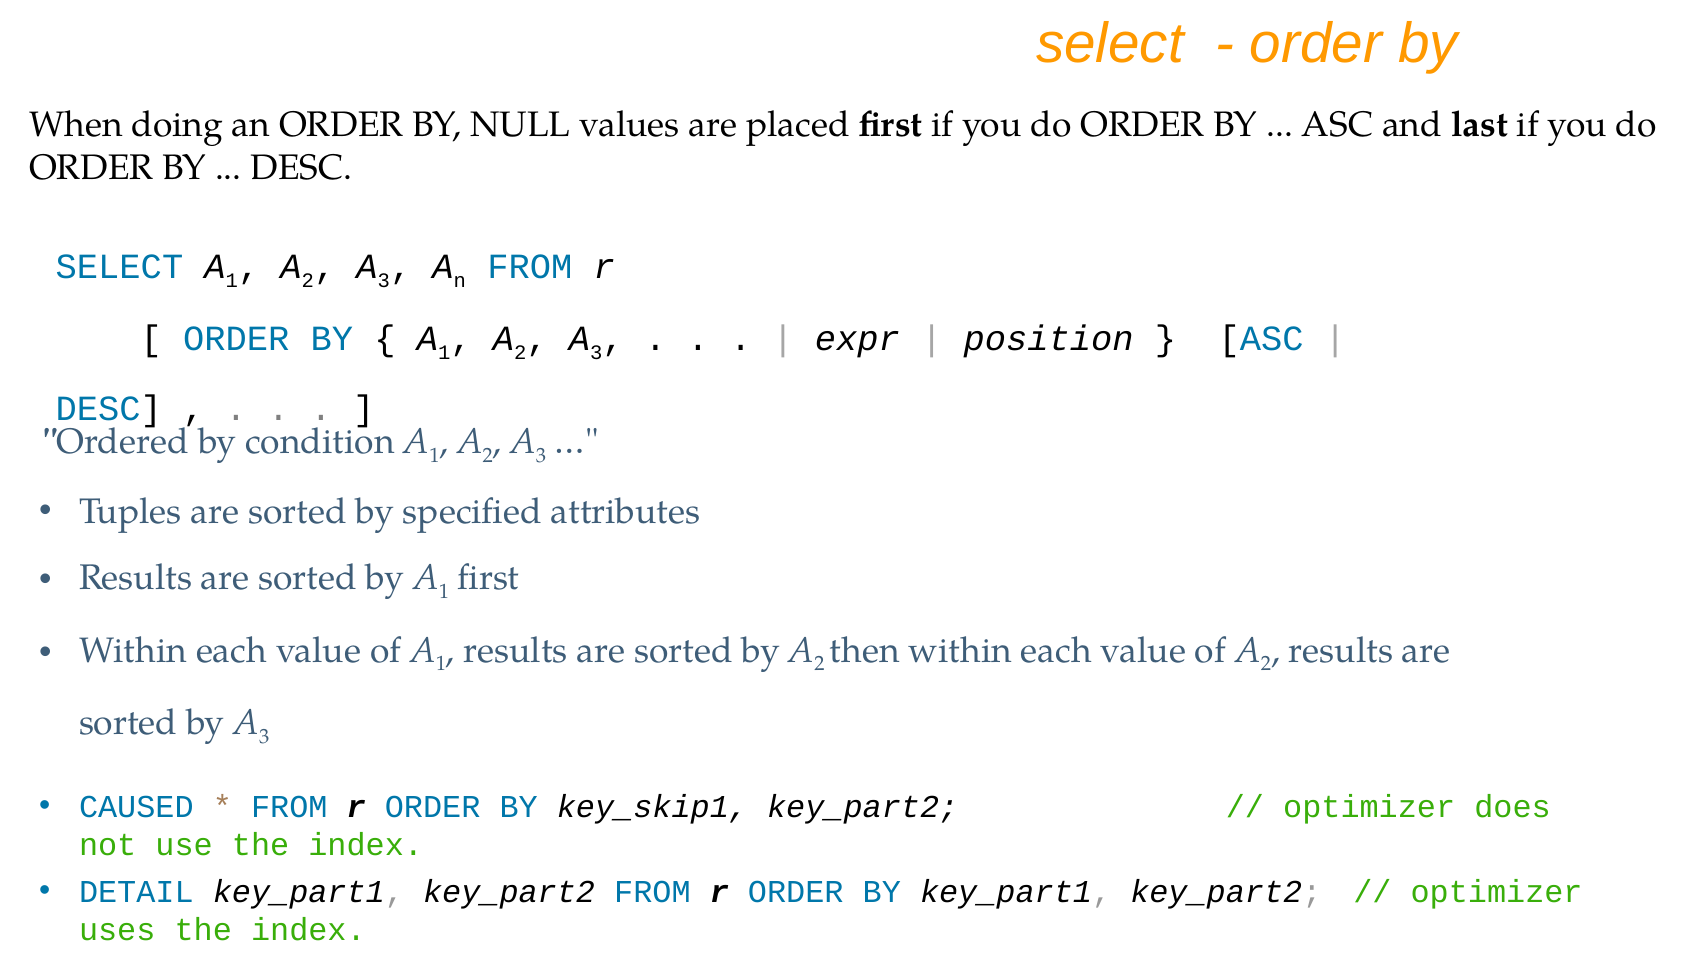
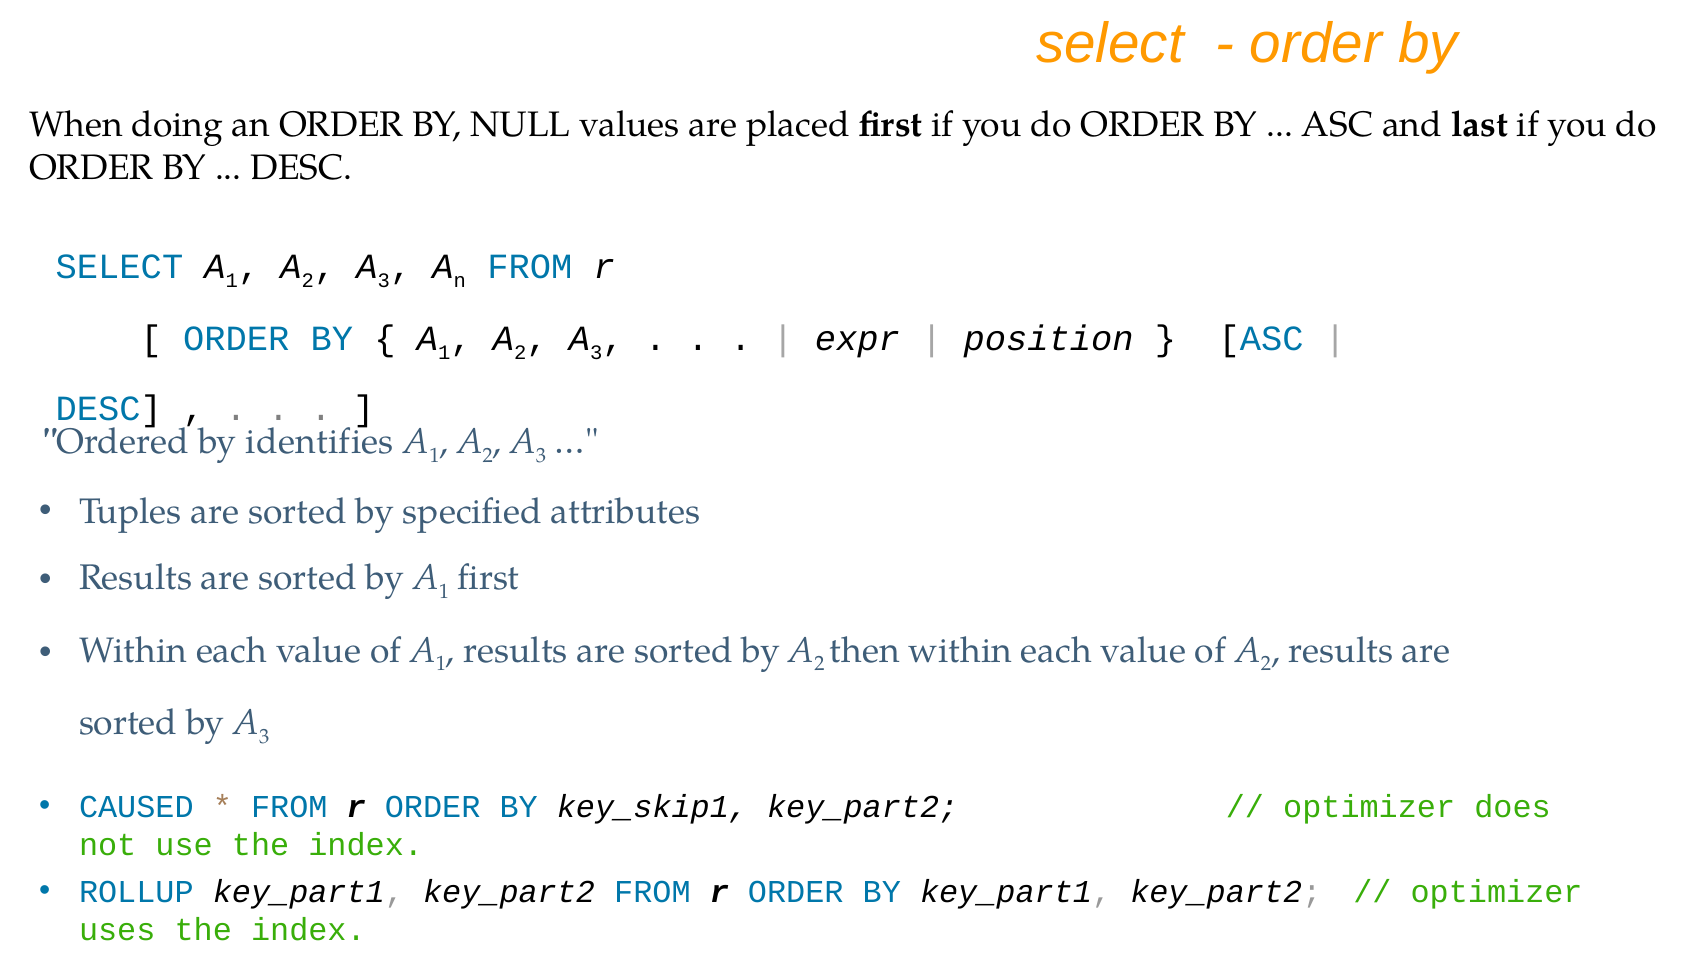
condition: condition -> identifies (320, 442)
DETAIL: DETAIL -> ROLLUP (136, 891)
